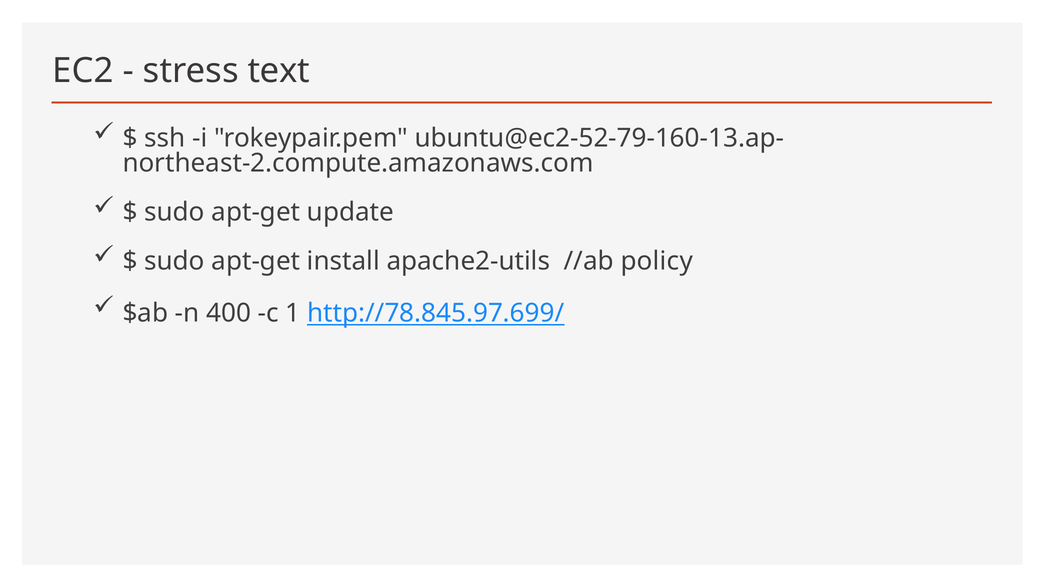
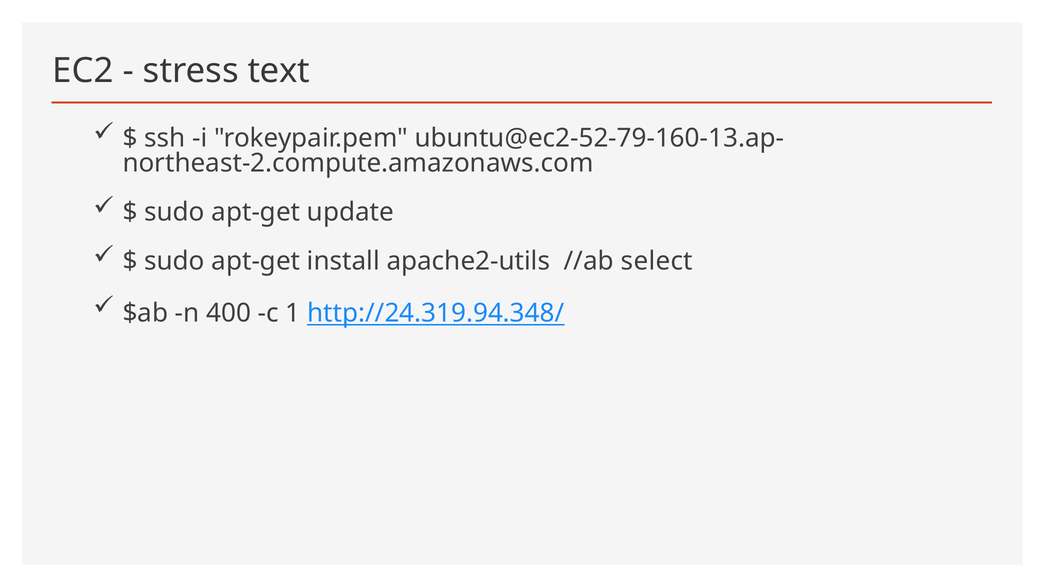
policy: policy -> select (657, 261)
http://78.845.97.699/: http://78.845.97.699/ -> http://24.319.94.348/ (436, 313)
